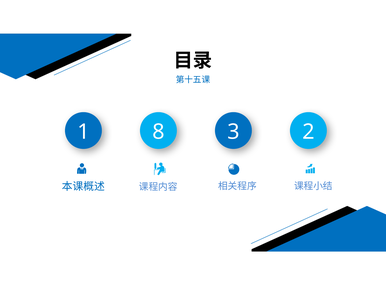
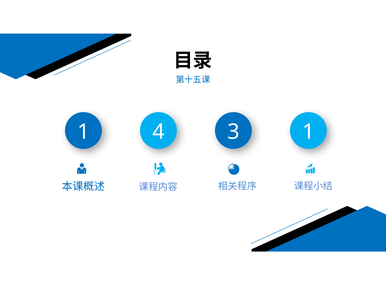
8: 8 -> 4 (158, 132)
3 2: 2 -> 1 (308, 132)
